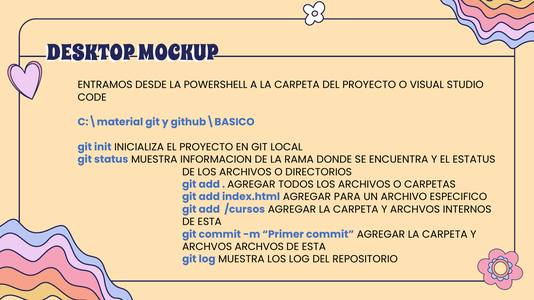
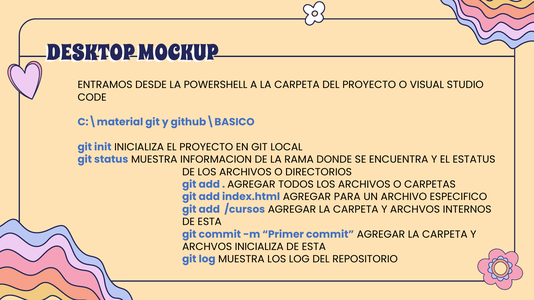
ARCHVOS ARCHVOS: ARCHVOS -> INICIALIZA (259, 247)
